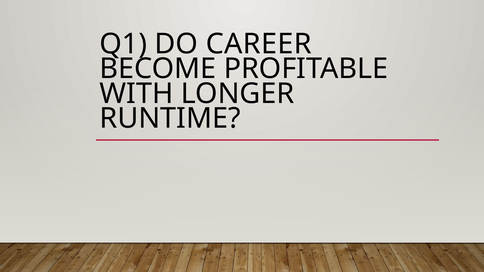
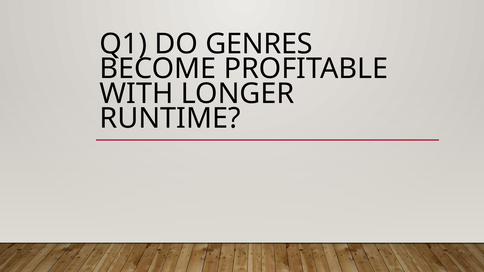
CAREER: CAREER -> GENRES (259, 44)
